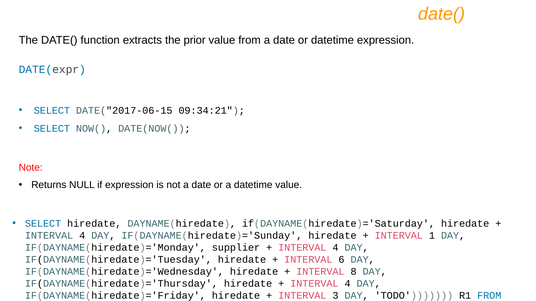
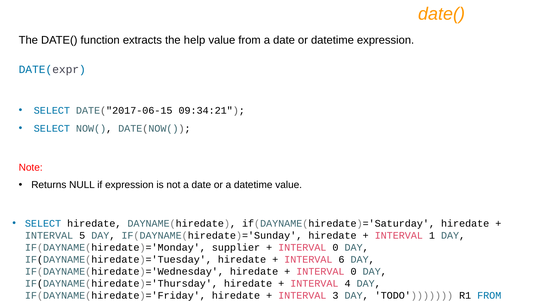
prior: prior -> help (194, 40)
4: 4 -> 5 (82, 236)
4: 4 -> 0 (335, 248)
8: 8 -> 0 (354, 272)
